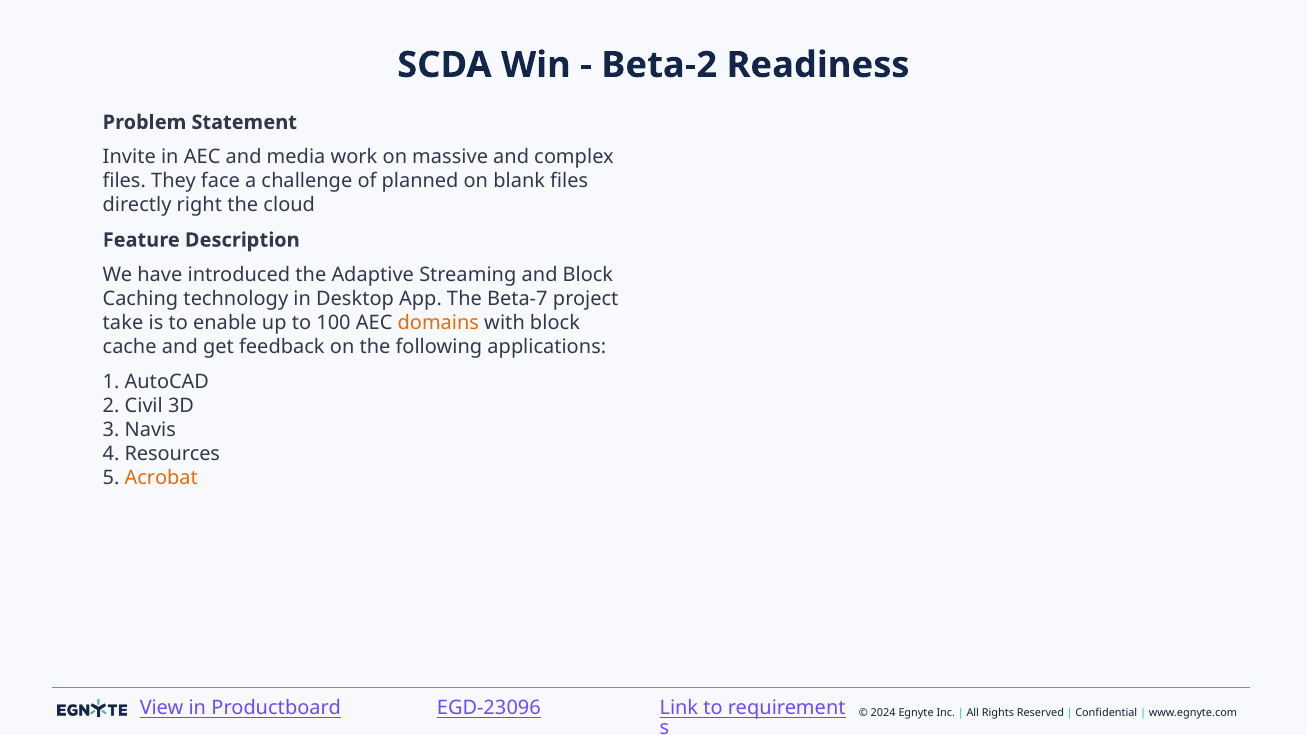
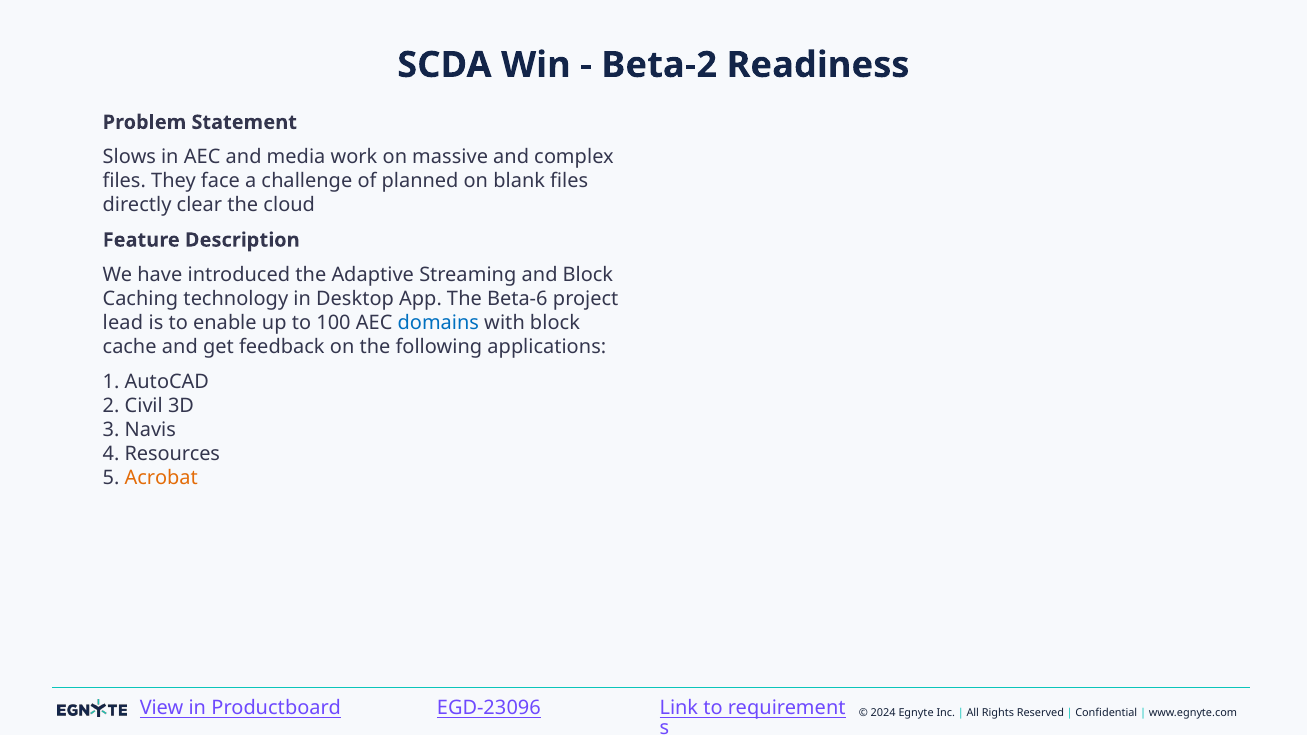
Invite: Invite -> Slows (129, 157)
right: right -> clear (199, 205)
Beta-7: Beta-7 -> Beta-6 (517, 299)
take: take -> lead (123, 323)
domains colour: orange -> blue (438, 323)
